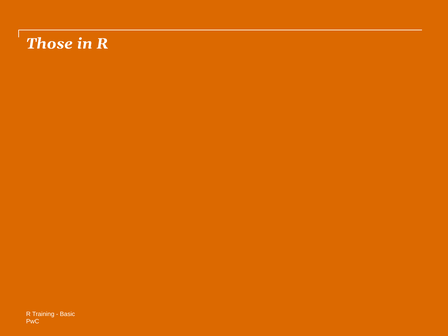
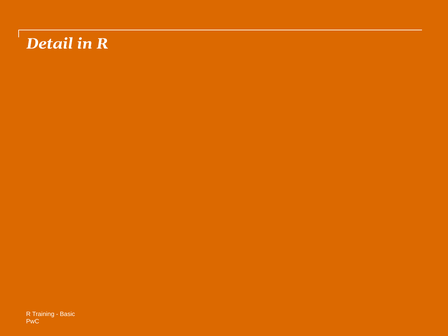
Those: Those -> Detail (50, 44)
